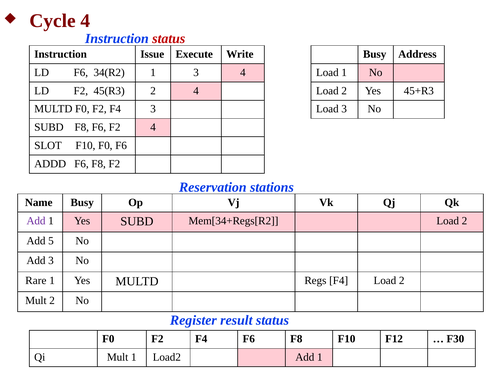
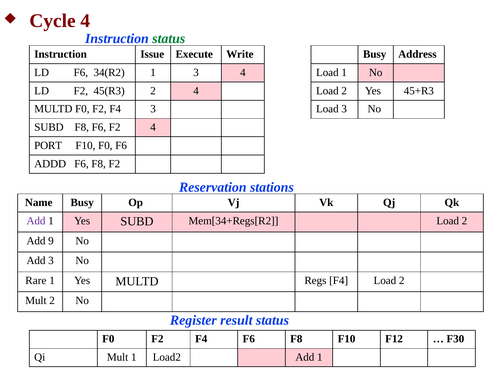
status colour: red -> green (169, 39)
SLOT: SLOT -> PORT (48, 145)
5: 5 -> 9 (51, 241)
